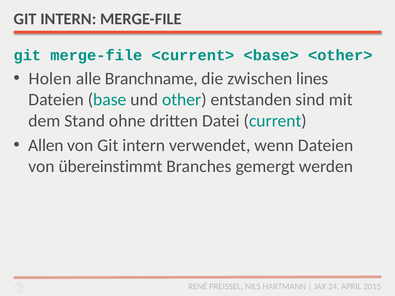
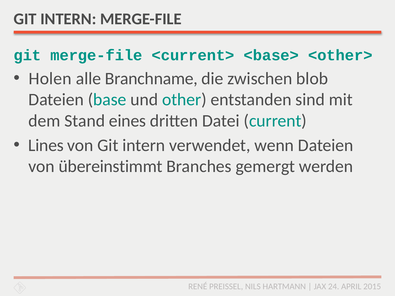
lines: lines -> blob (312, 79)
ohne: ohne -> eines (127, 121)
Allen: Allen -> Lines (46, 145)
